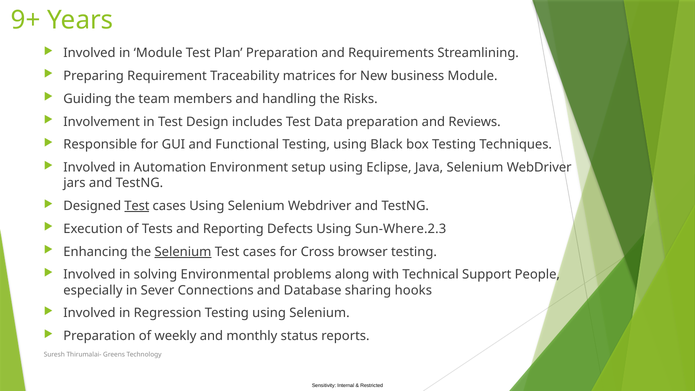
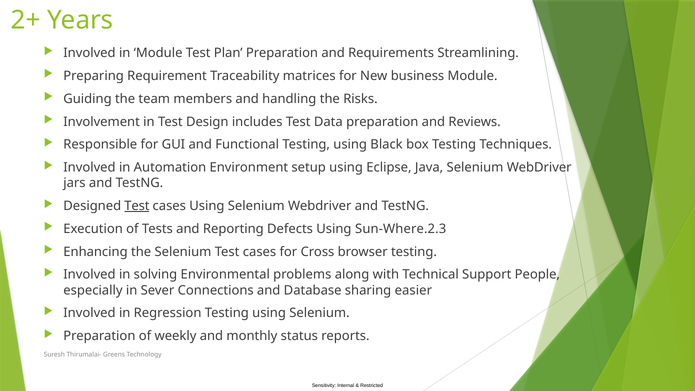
9+: 9+ -> 2+ (26, 20)
Selenium underline: present -> none (183, 252)
hooks: hooks -> easier (413, 290)
